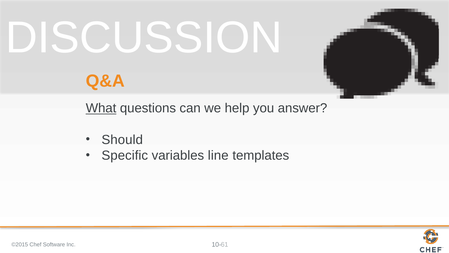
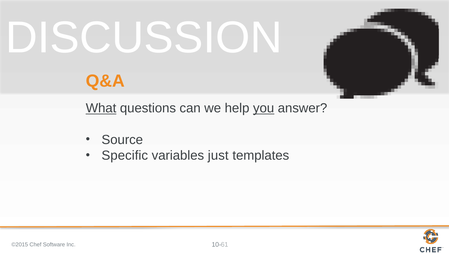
you underline: none -> present (264, 108)
Should: Should -> Source (122, 140)
line: line -> just (218, 155)
